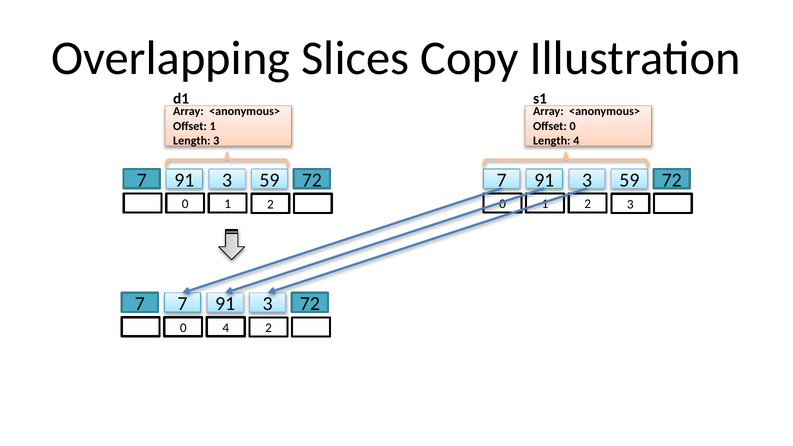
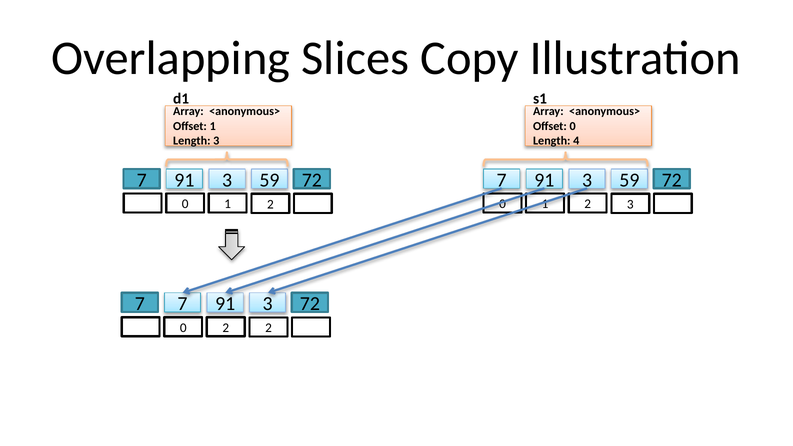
0 4: 4 -> 2 (226, 328)
